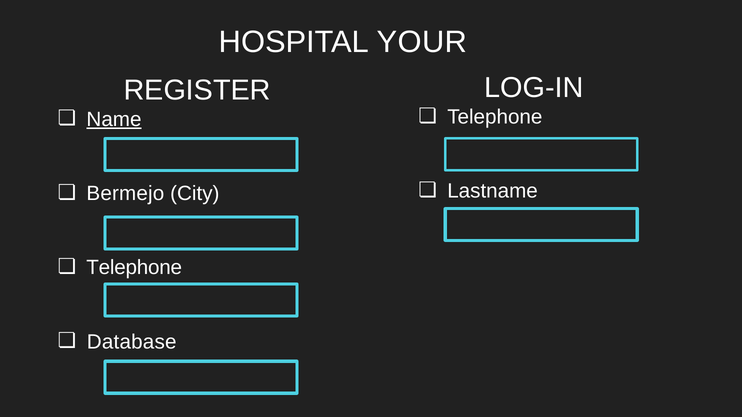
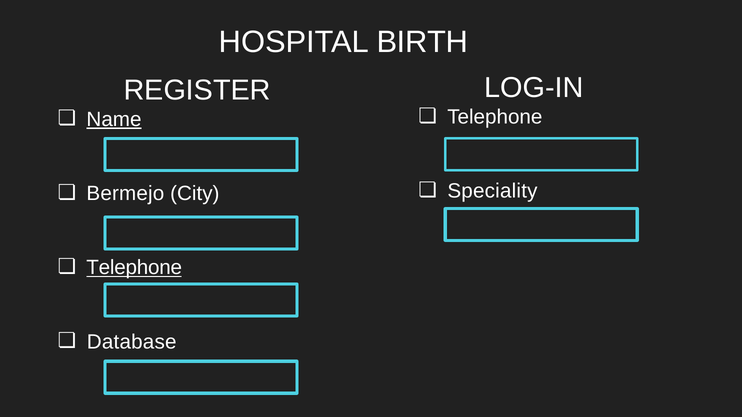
YOUR: YOUR -> BIRTH (422, 42)
Lastname: Lastname -> Speciality (492, 191)
Telephone underline: none -> present (134, 268)
